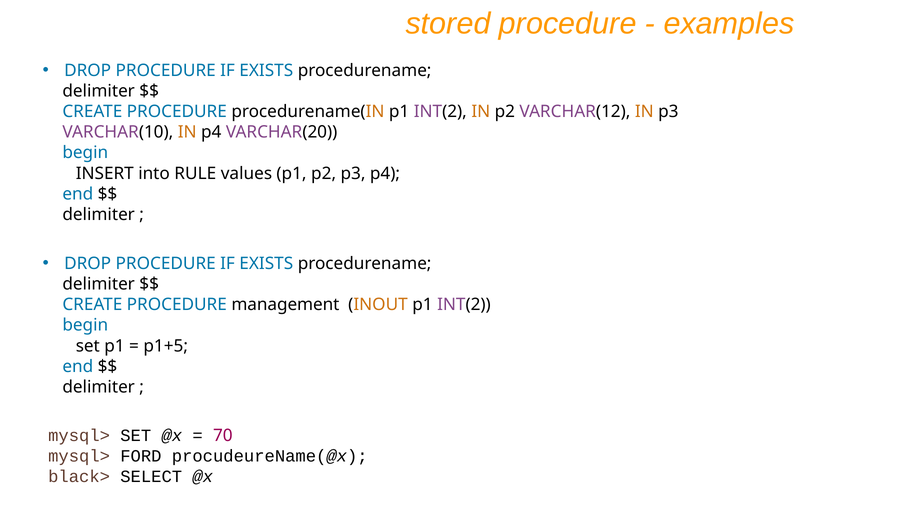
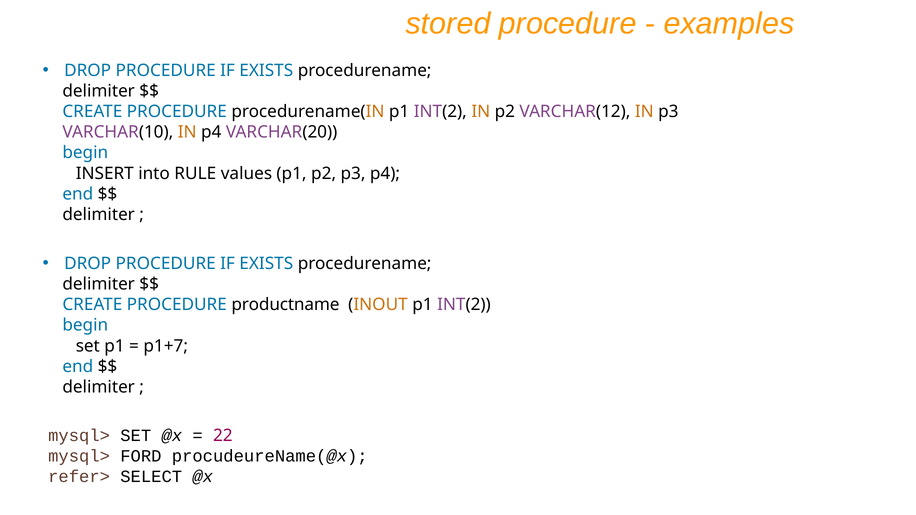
management: management -> productname (285, 305)
p1+5: p1+5 -> p1+7 (166, 346)
70: 70 -> 22 (223, 436)
black>: black> -> refer> (79, 477)
